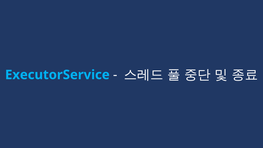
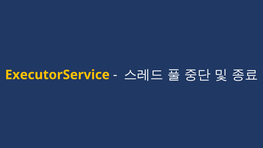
ExecutorService colour: light blue -> yellow (57, 75)
